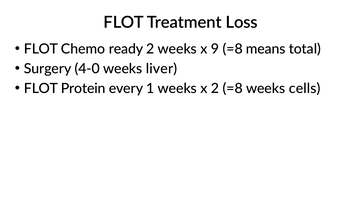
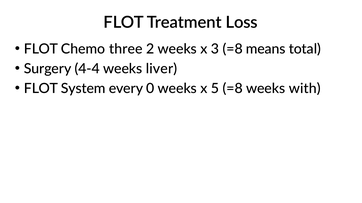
ready: ready -> three (126, 49)
9: 9 -> 3 (215, 49)
4-0: 4-0 -> 4-4 (87, 69)
Protein: Protein -> System (83, 89)
1: 1 -> 0 (150, 89)
x 2: 2 -> 5 (215, 89)
cells: cells -> with (305, 89)
